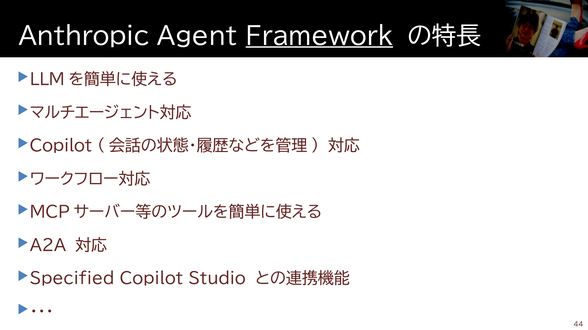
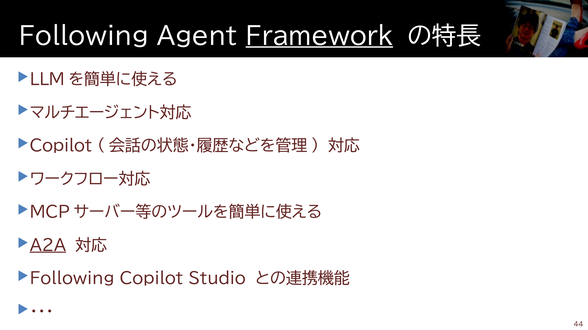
Anthropic: Anthropic -> Following (84, 37)
A2A underline: none -> present (48, 246)
Specified: Specified -> Following (72, 279)
